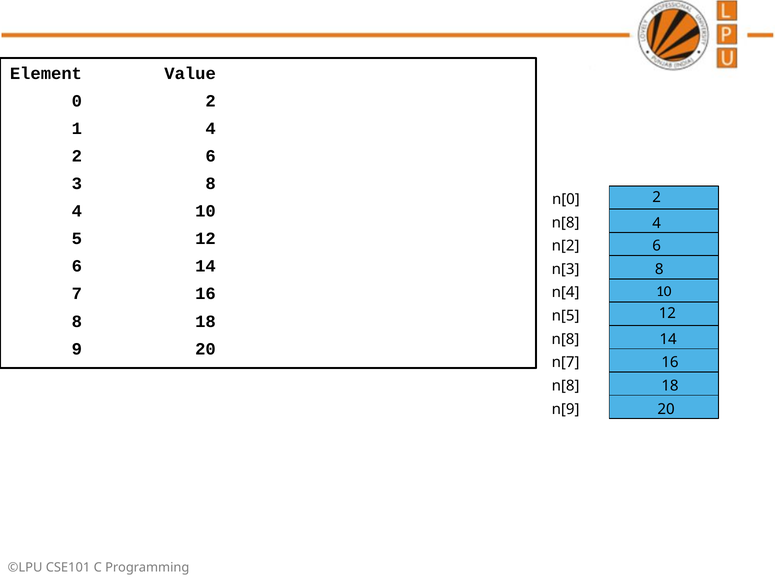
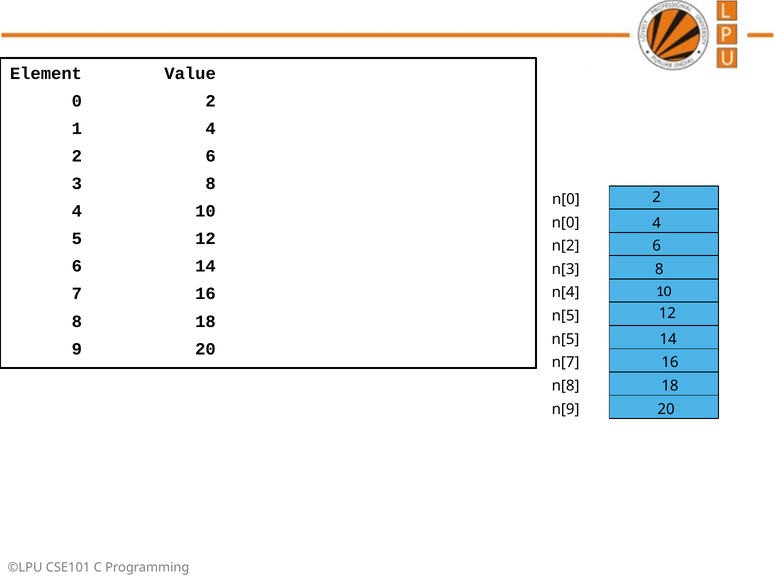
n[8: n[8 -> n[0 (566, 223)
n[8: n[8 -> n[5 (566, 339)
